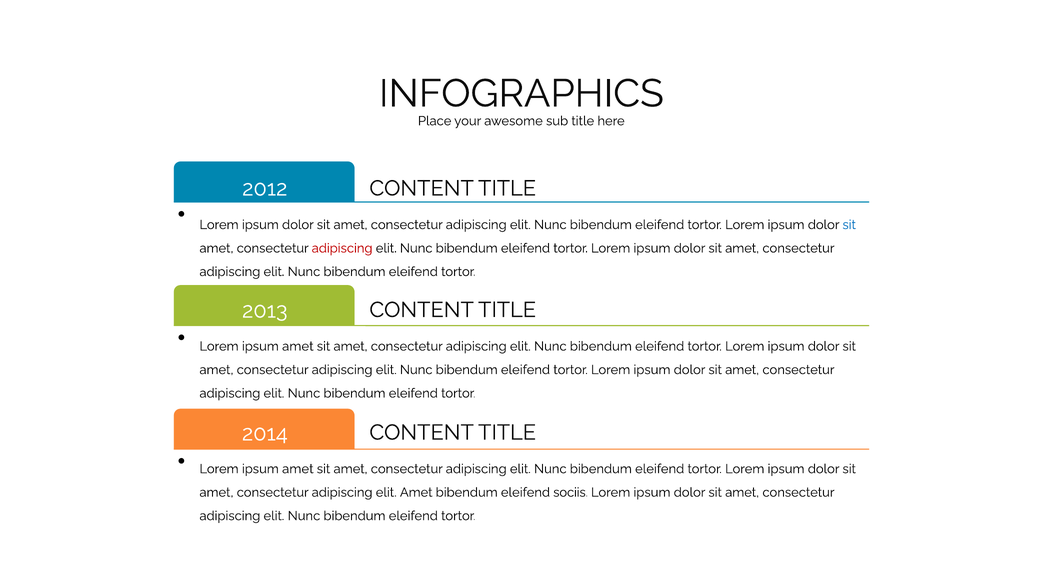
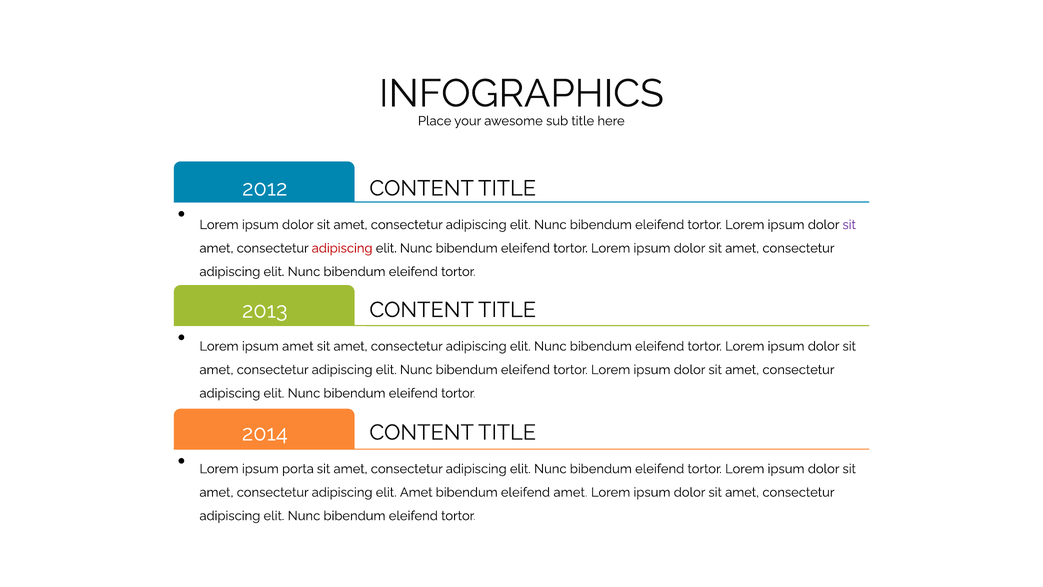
sit colour: blue -> purple (849, 225)
amet: amet -> porta (298, 469)
eleifend sociis: sociis -> amet (571, 492)
